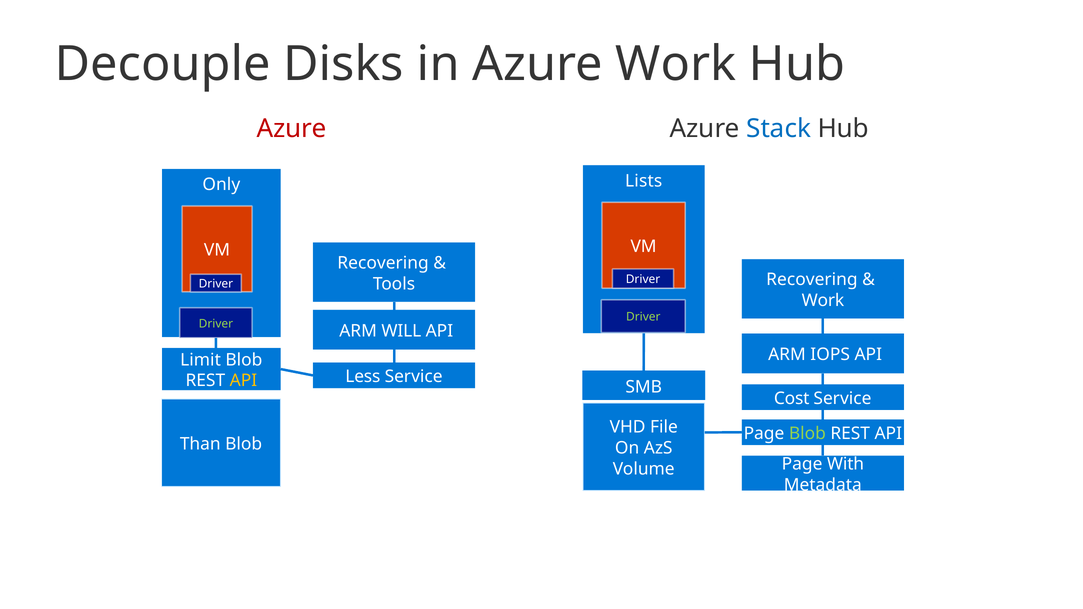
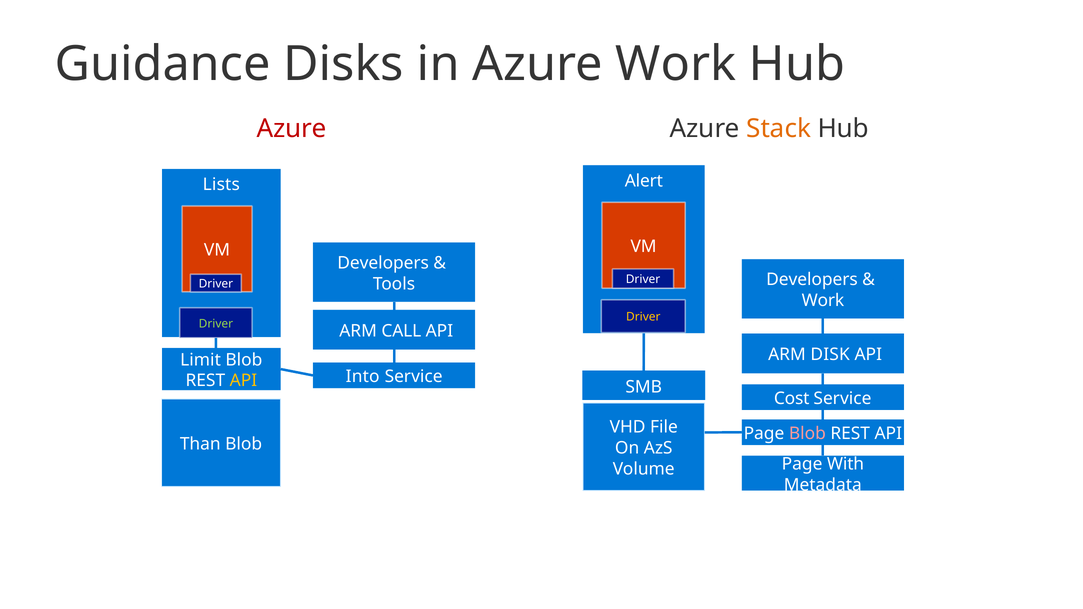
Decouple: Decouple -> Guidance (163, 64)
Stack colour: blue -> orange (779, 129)
Lists: Lists -> Alert (644, 181)
Only: Only -> Lists (221, 185)
Recovering: Recovering -> Developers (383, 263)
Recovering: Recovering -> Developers (812, 280)
Driver colour: light green -> yellow (643, 317)
WILL: WILL -> CALL (401, 331)
IOPS: IOPS -> DISK (830, 355)
Less: Less -> Into (363, 377)
Blob colour: light green -> pink (807, 434)
